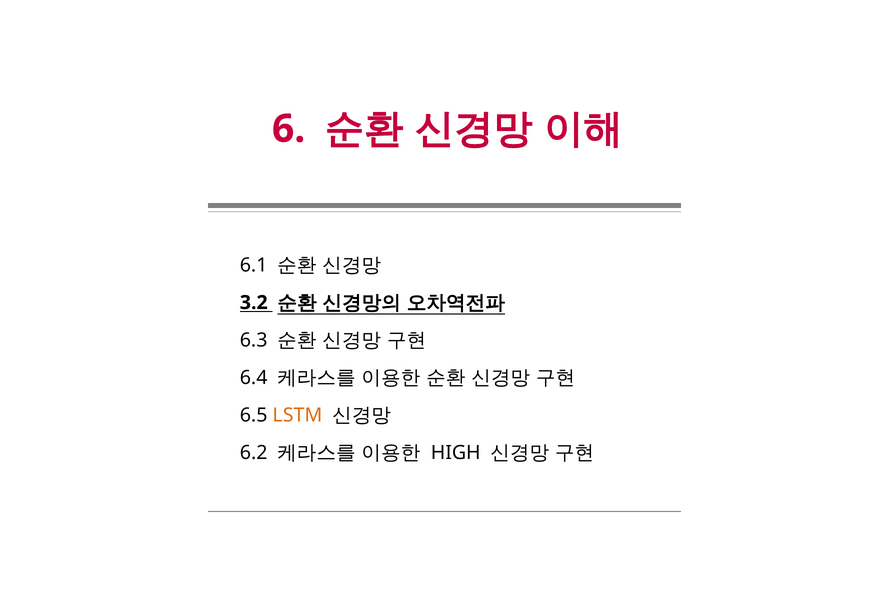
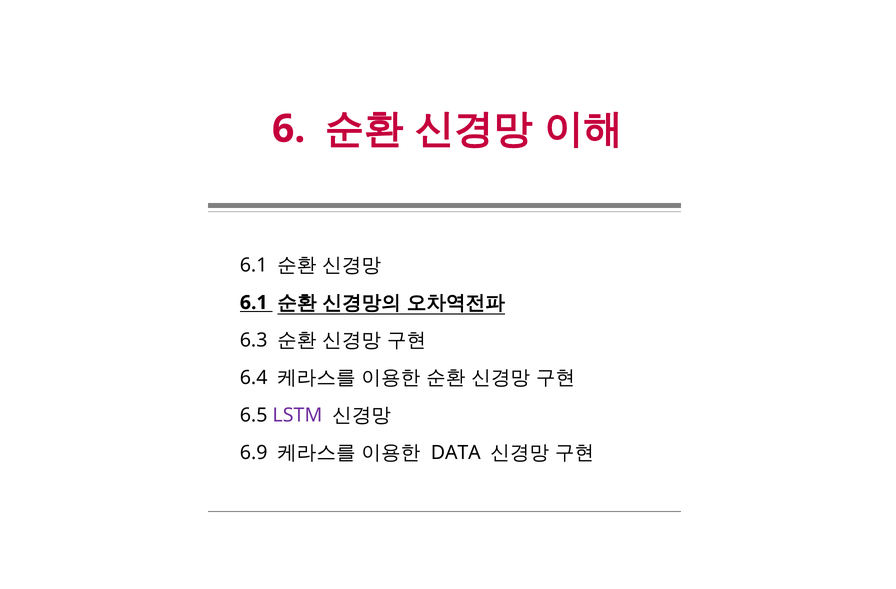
3.2: 3.2 -> 6.1 (254, 302)
LSTM colour: orange -> purple (297, 415)
6.2: 6.2 -> 6.9 (254, 452)
HIGH: HIGH -> DATA (456, 452)
